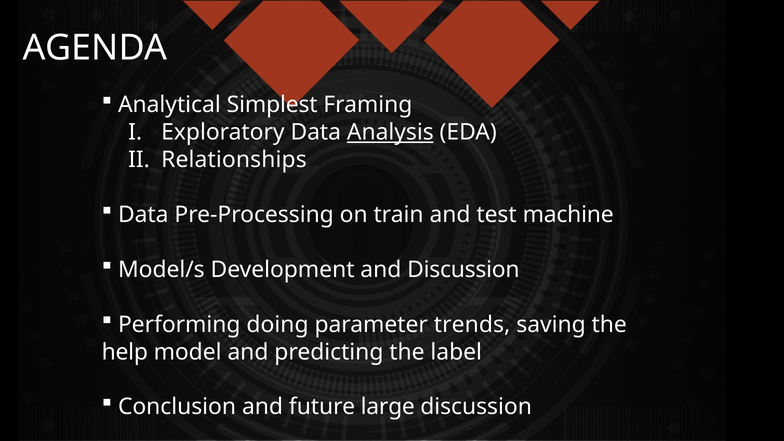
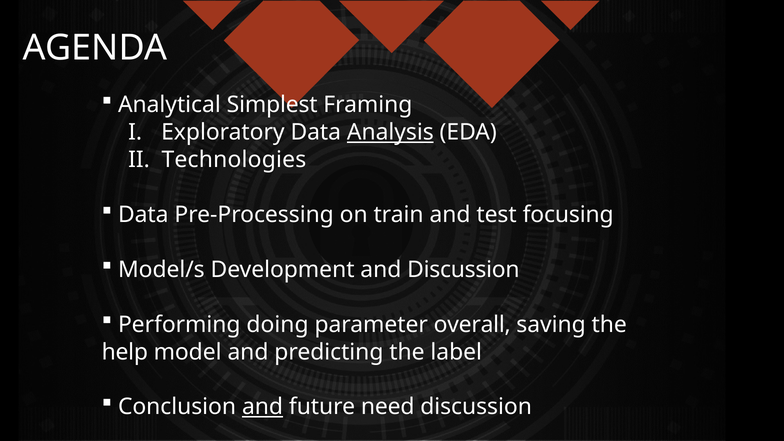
Relationships: Relationships -> Technologies (234, 160)
machine: machine -> focusing (568, 215)
trends: trends -> overall (472, 325)
and underline: none -> present (263, 407)
large: large -> need (388, 407)
